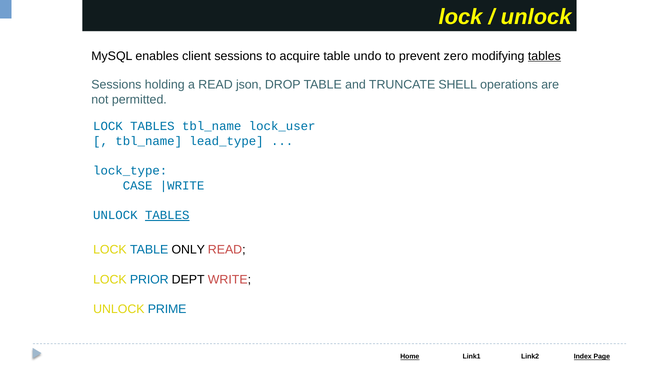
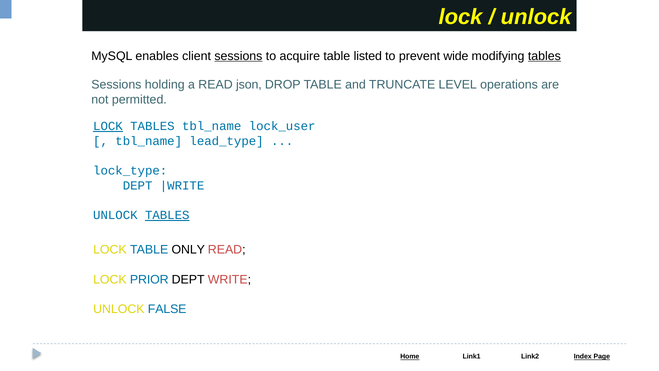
sessions underline: none -> present (238, 56)
undo: undo -> listed (368, 56)
zero: zero -> wide (456, 56)
SHELL: SHELL -> LEVEL (458, 85)
LOCK underline: none -> present (108, 126)
CASE: CASE -> DEPT (138, 185)
PRIME: PRIME -> FALSE (167, 309)
